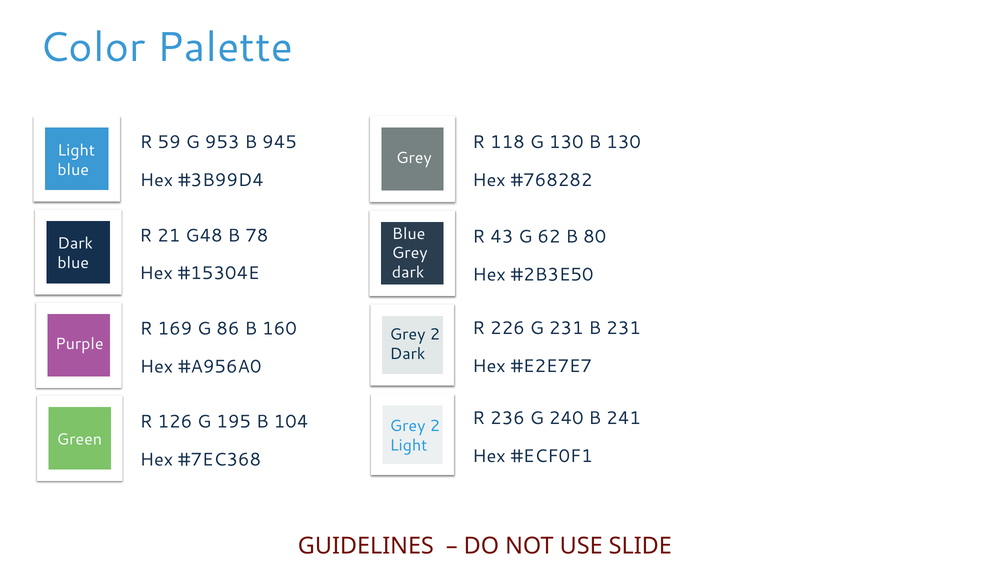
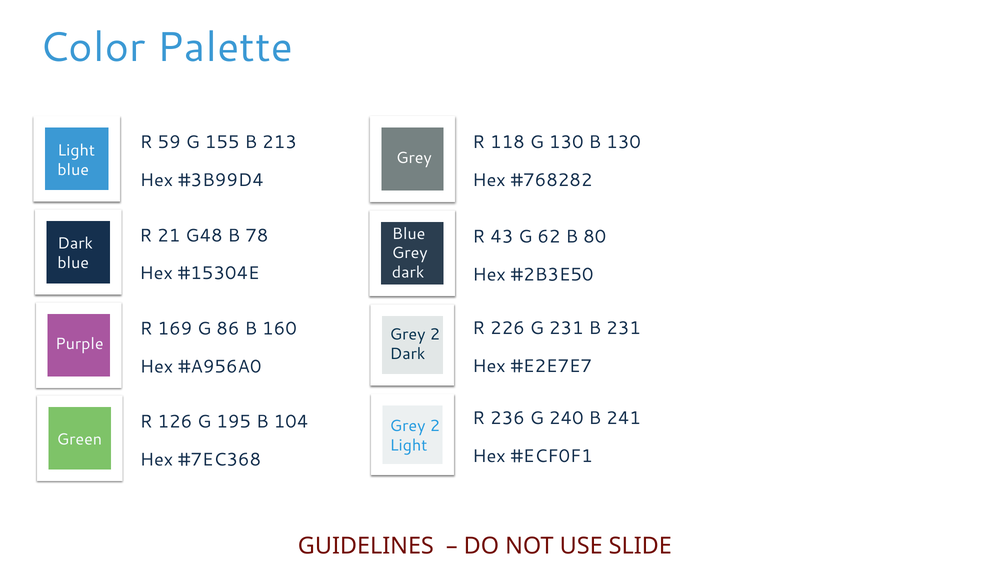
953: 953 -> 155 (222, 142)
945: 945 -> 213 (279, 142)
